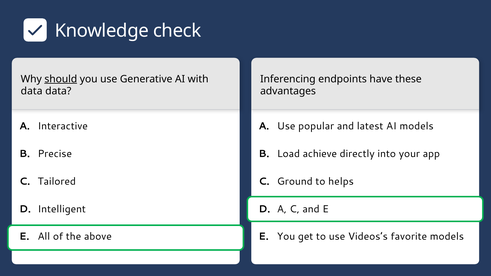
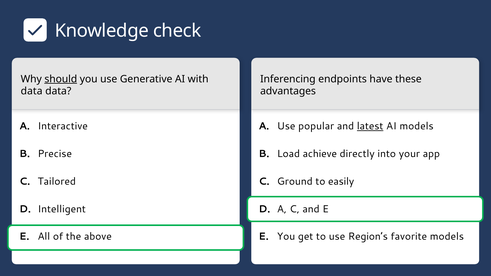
latest underline: none -> present (370, 126)
helps: helps -> easily (341, 182)
Videos’s: Videos’s -> Region’s (368, 237)
